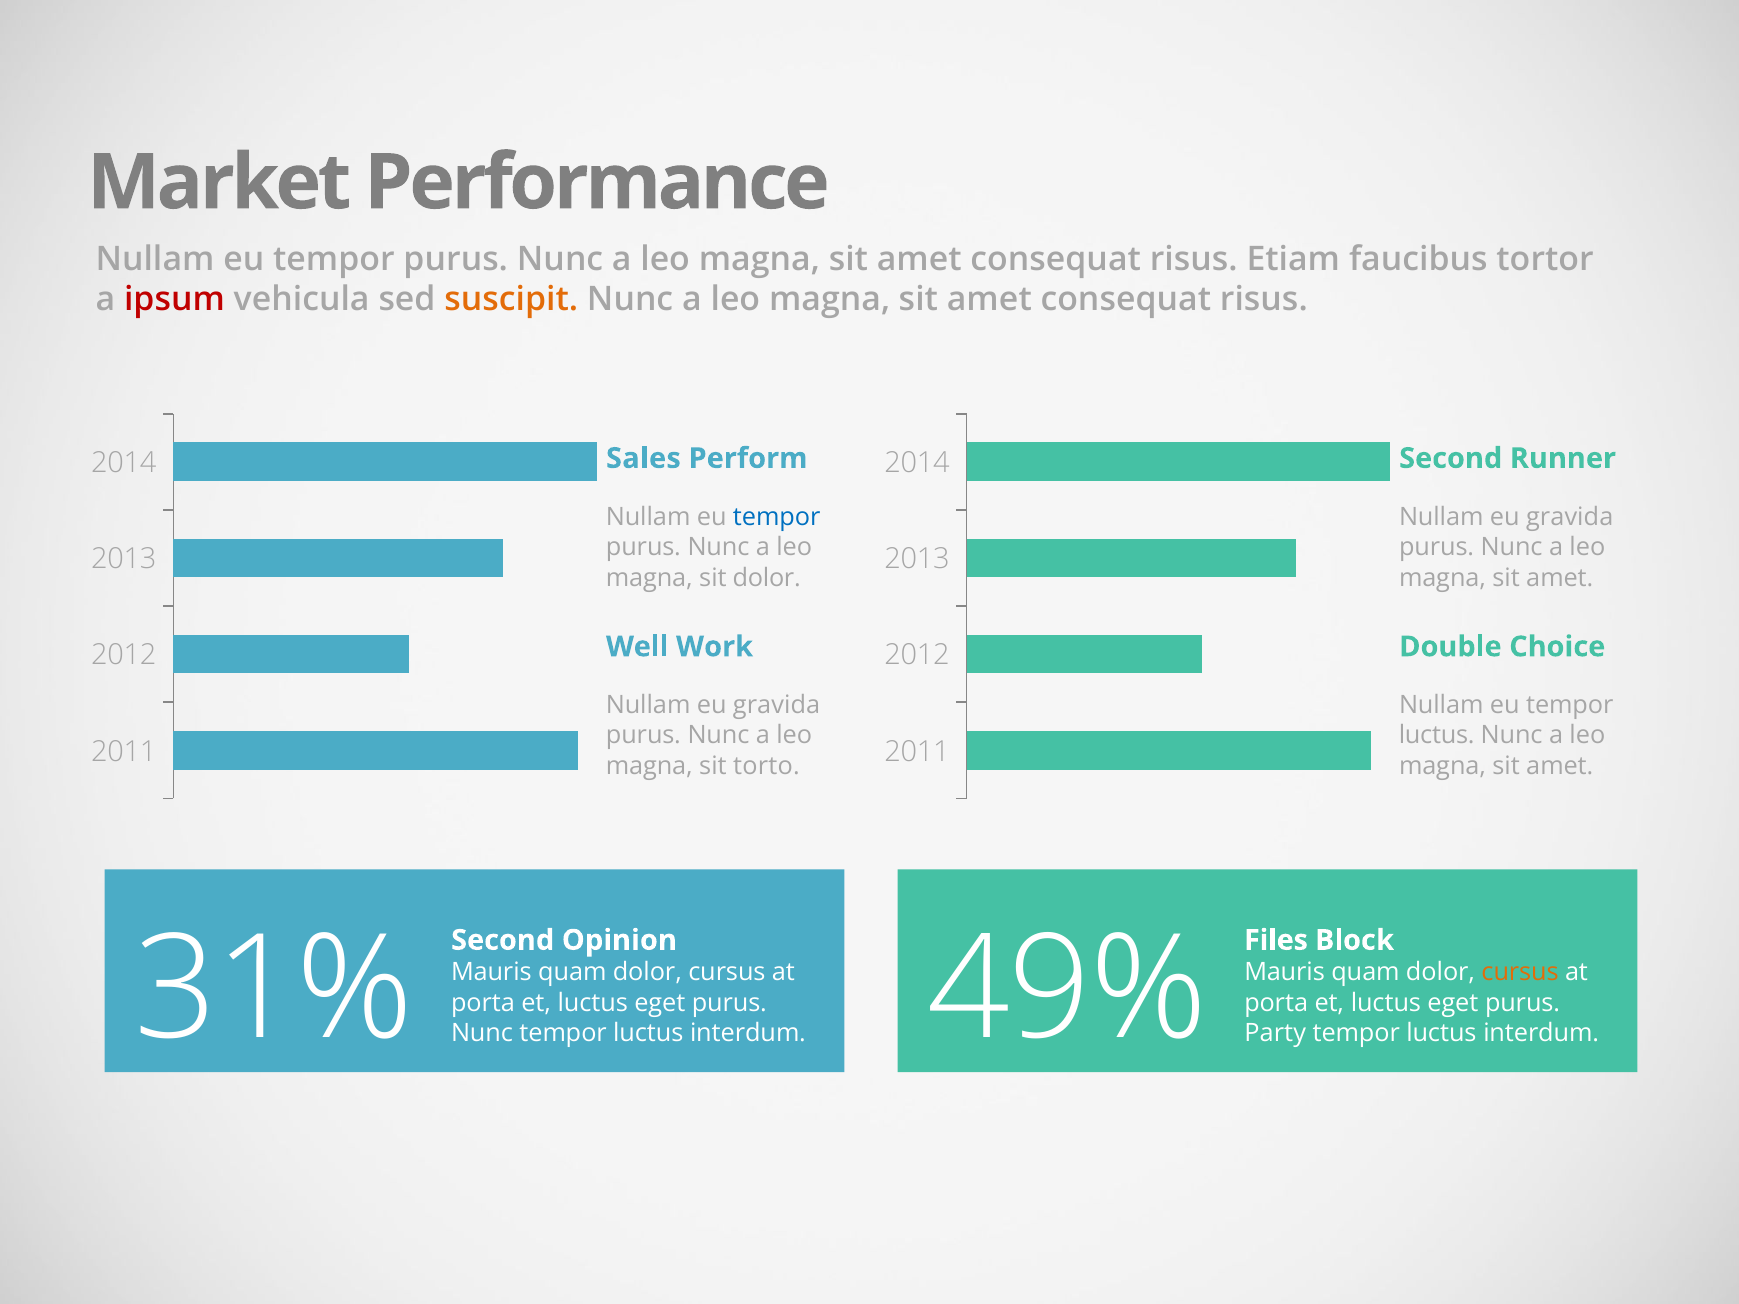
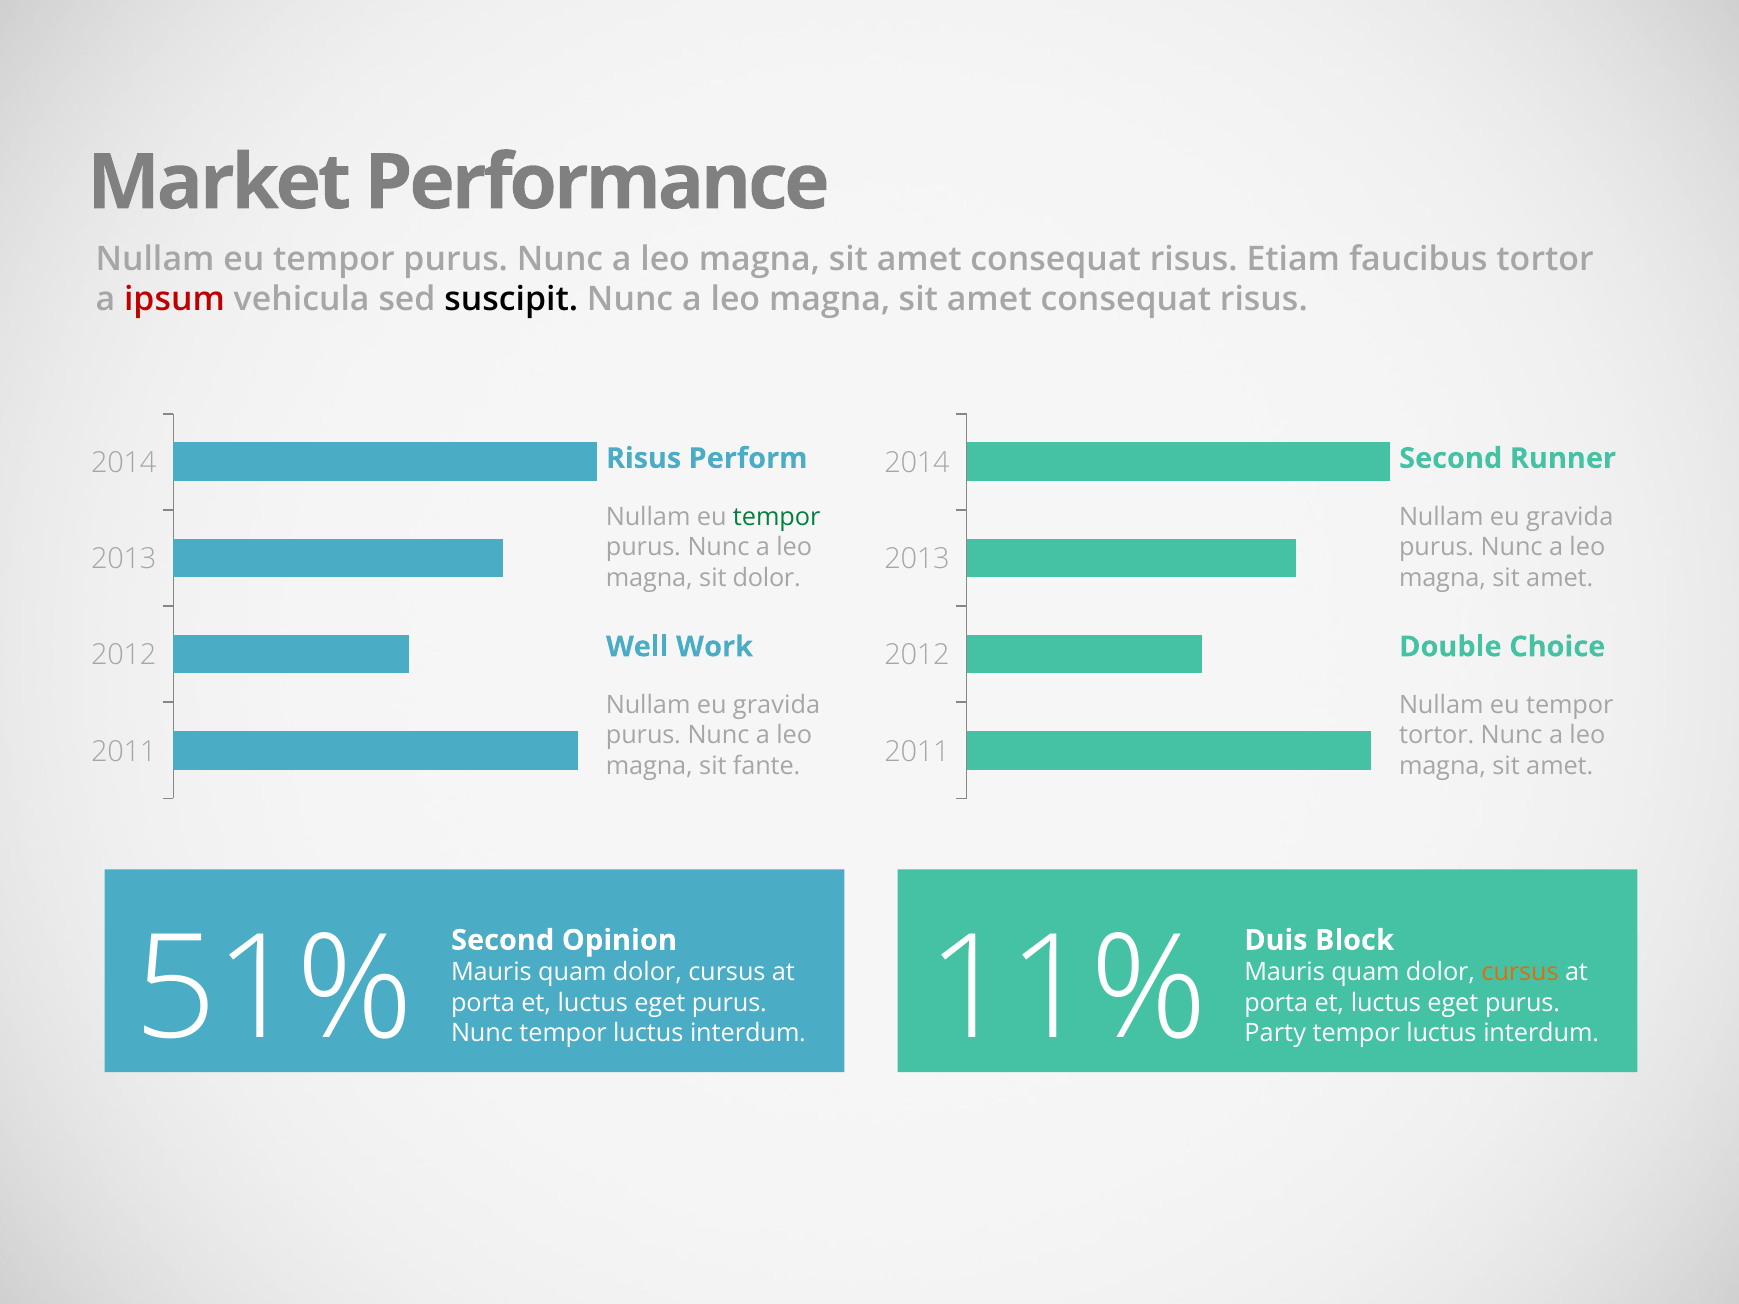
suscipit colour: orange -> black (511, 300)
2014 Sales: Sales -> Risus (644, 458)
tempor colour: blue -> green (777, 517)
luctus: luctus -> tortor (1437, 736)
torto: torto -> fante (767, 766)
Files: Files -> Duis (1276, 940)
31%: 31% -> 51% (274, 989)
49%: 49% -> 11% (1067, 989)
